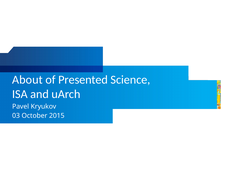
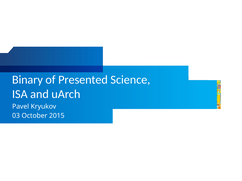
About: About -> Binary (28, 80)
